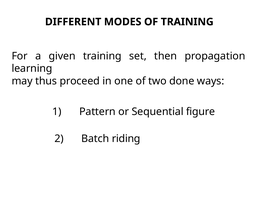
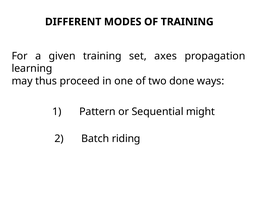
then: then -> axes (166, 56)
figure: figure -> might (200, 111)
